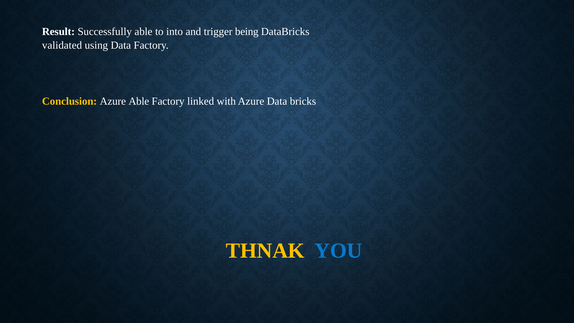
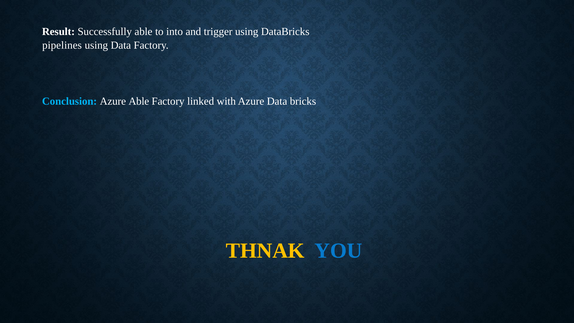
trigger being: being -> using (247, 32)
validated: validated -> pipelines (62, 45)
Conclusion colour: yellow -> light blue (70, 101)
